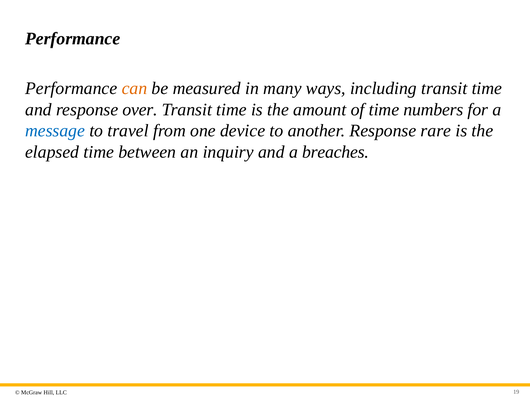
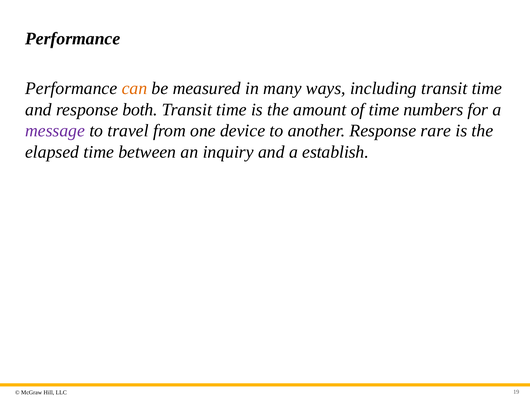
over: over -> both (140, 110)
message colour: blue -> purple (55, 131)
breaches: breaches -> establish (336, 152)
